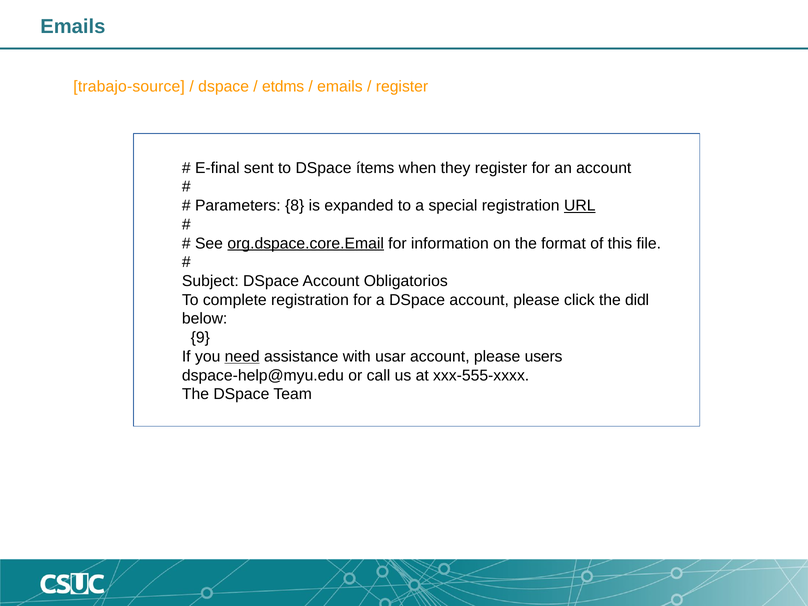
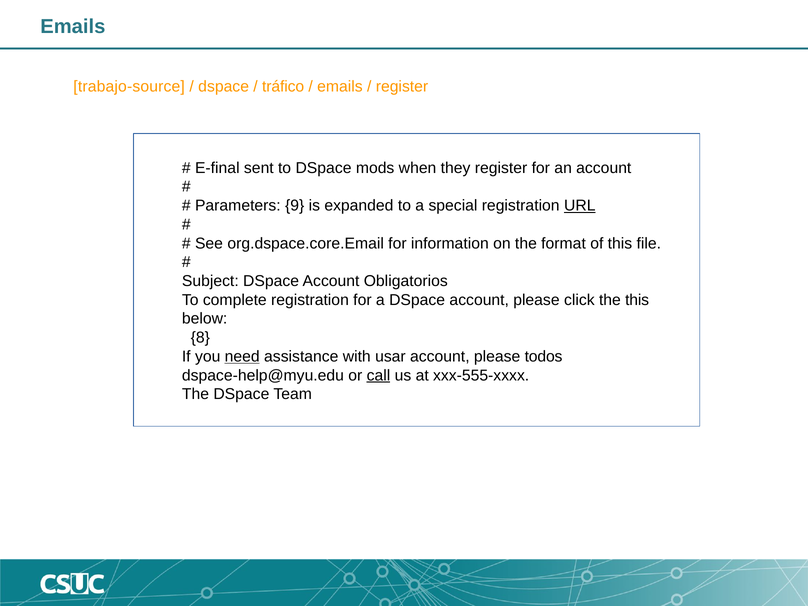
etdms: etdms -> tráfico (283, 86)
ítems: ítems -> mods (375, 168)
8: 8 -> 9 (295, 206)
org.dspace.core.Email underline: present -> none (306, 243)
the didl: didl -> this (637, 300)
9: 9 -> 8 (200, 338)
users: users -> todos (544, 357)
call underline: none -> present (378, 375)
